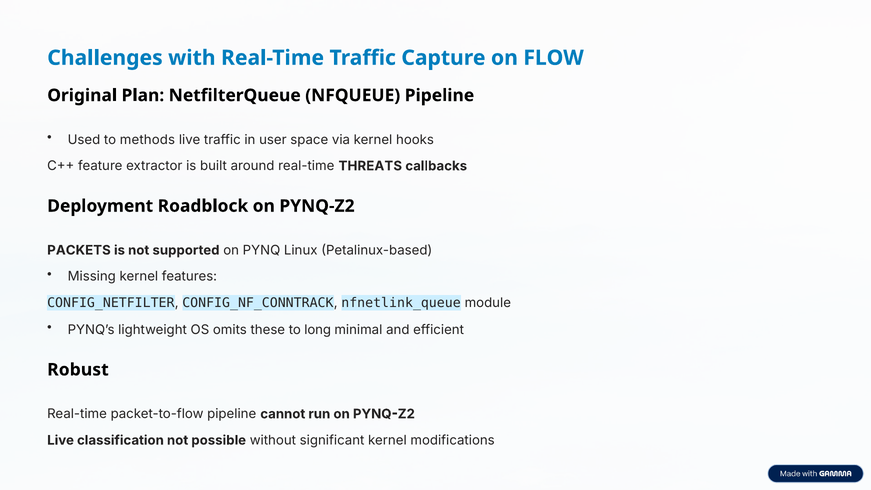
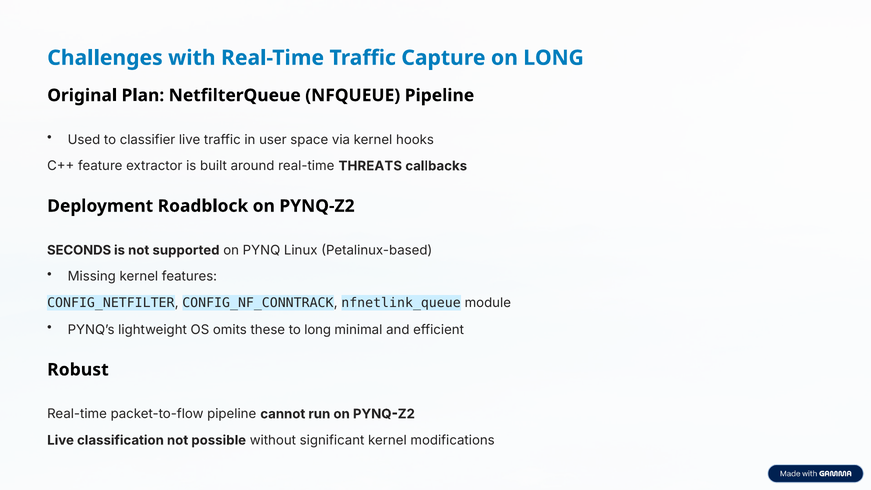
on FLOW: FLOW -> LONG (554, 58)
methods: methods -> classifier (148, 140)
PACKETS: PACKETS -> SECONDS (79, 250)
